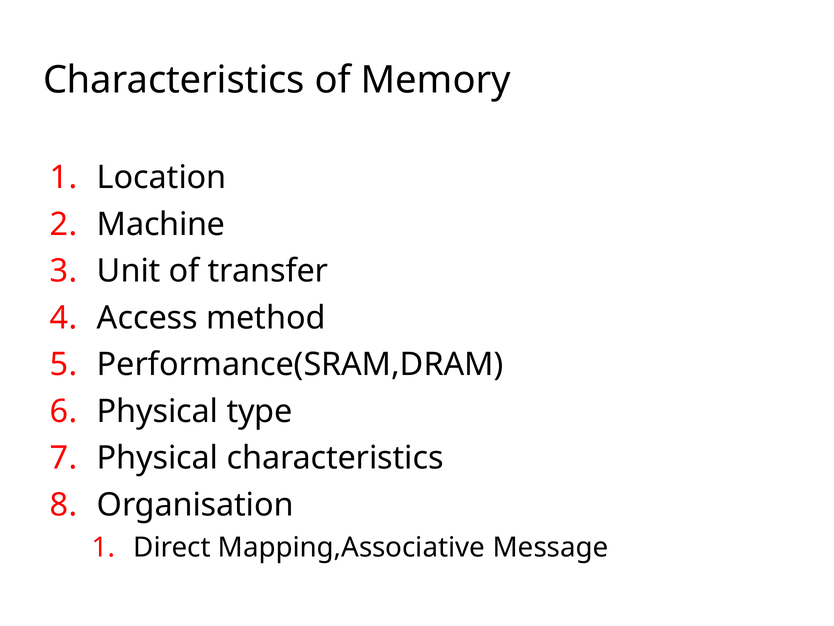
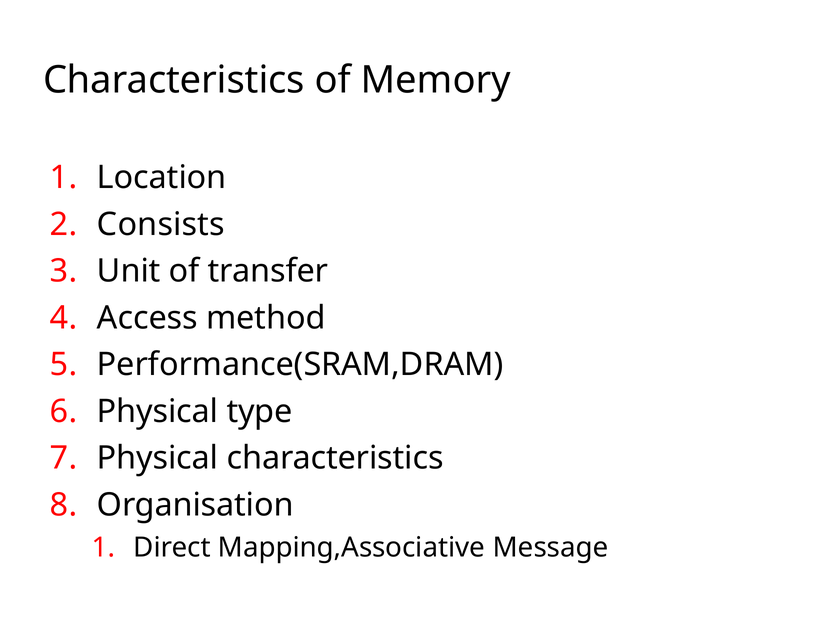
Machine: Machine -> Consists (161, 224)
